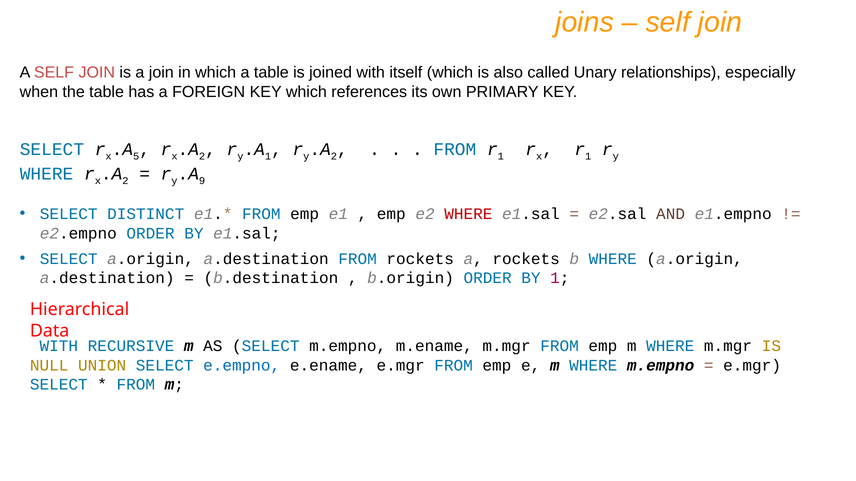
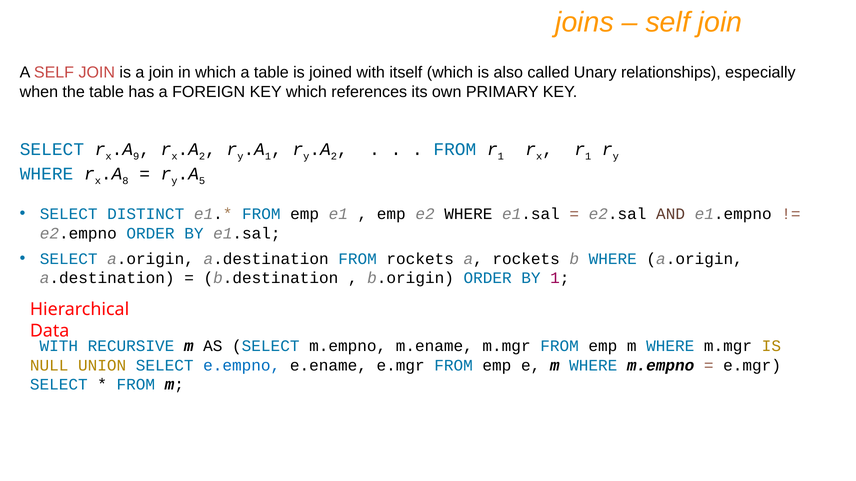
5: 5 -> 9 (136, 157)
2: 2 -> 8 (125, 181)
9: 9 -> 5 (202, 181)
WHERE colour: red -> black (468, 214)
